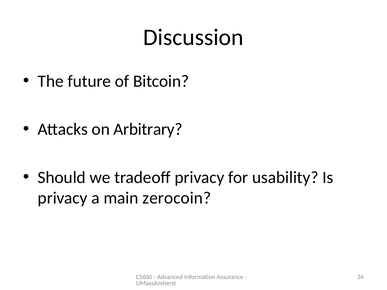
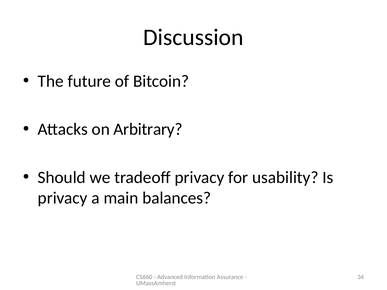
zerocoin: zerocoin -> balances (177, 198)
